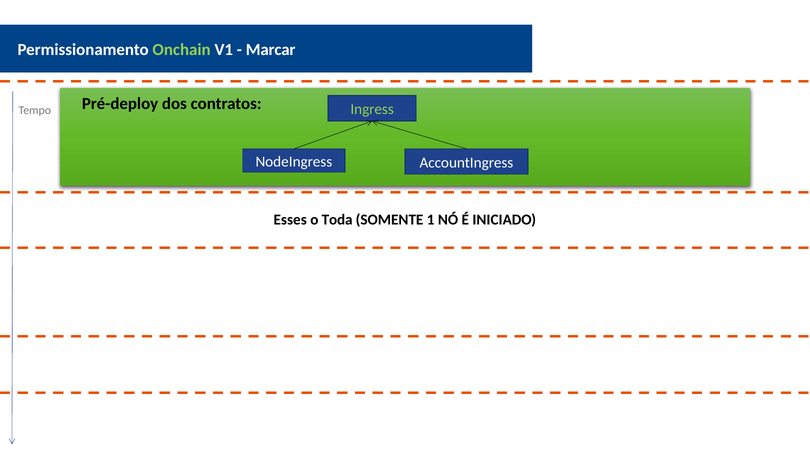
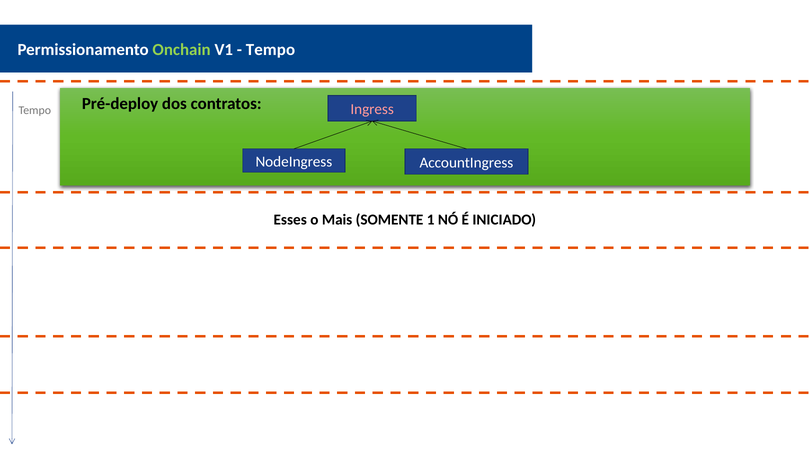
Marcar: Marcar -> Tempo (270, 50)
Ingress colour: light green -> pink (372, 110)
Toda: Toda -> Mais (337, 220)
